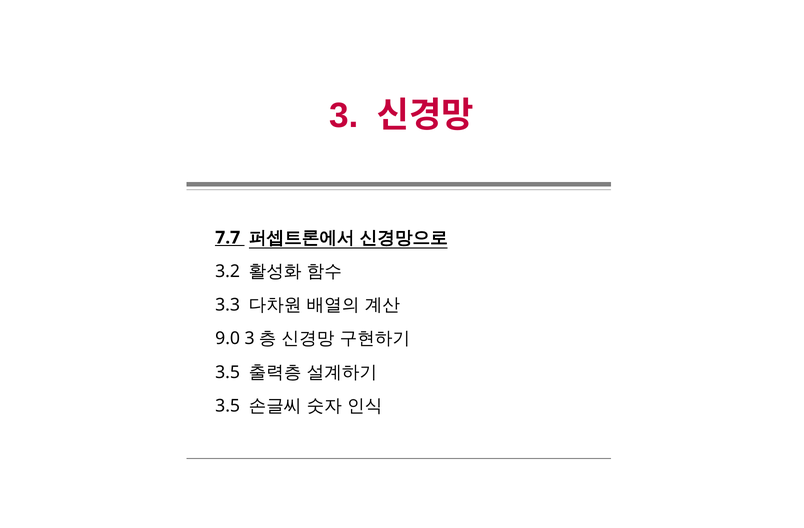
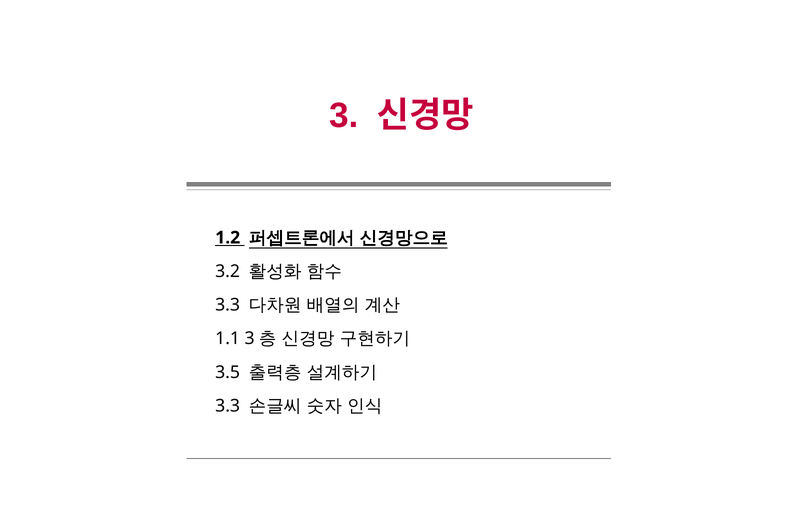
7.7: 7.7 -> 1.2 (228, 238)
9.0: 9.0 -> 1.1 (228, 339)
3.5: 3.5 -> 3.3 (228, 406)
